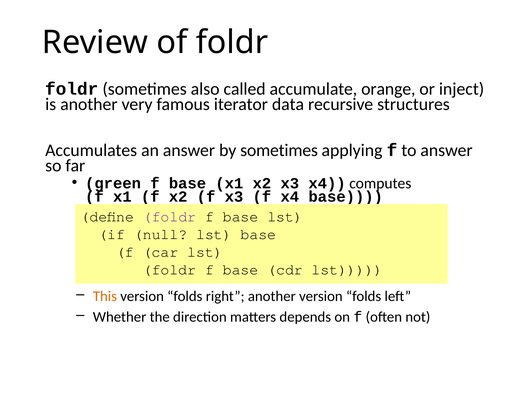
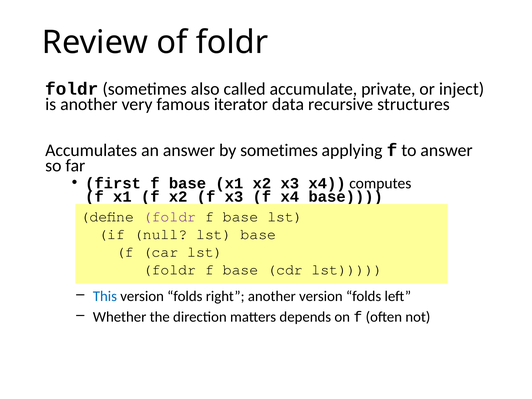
orange: orange -> private (388, 89)
green: green -> first (113, 183)
This colour: orange -> blue (105, 296)
